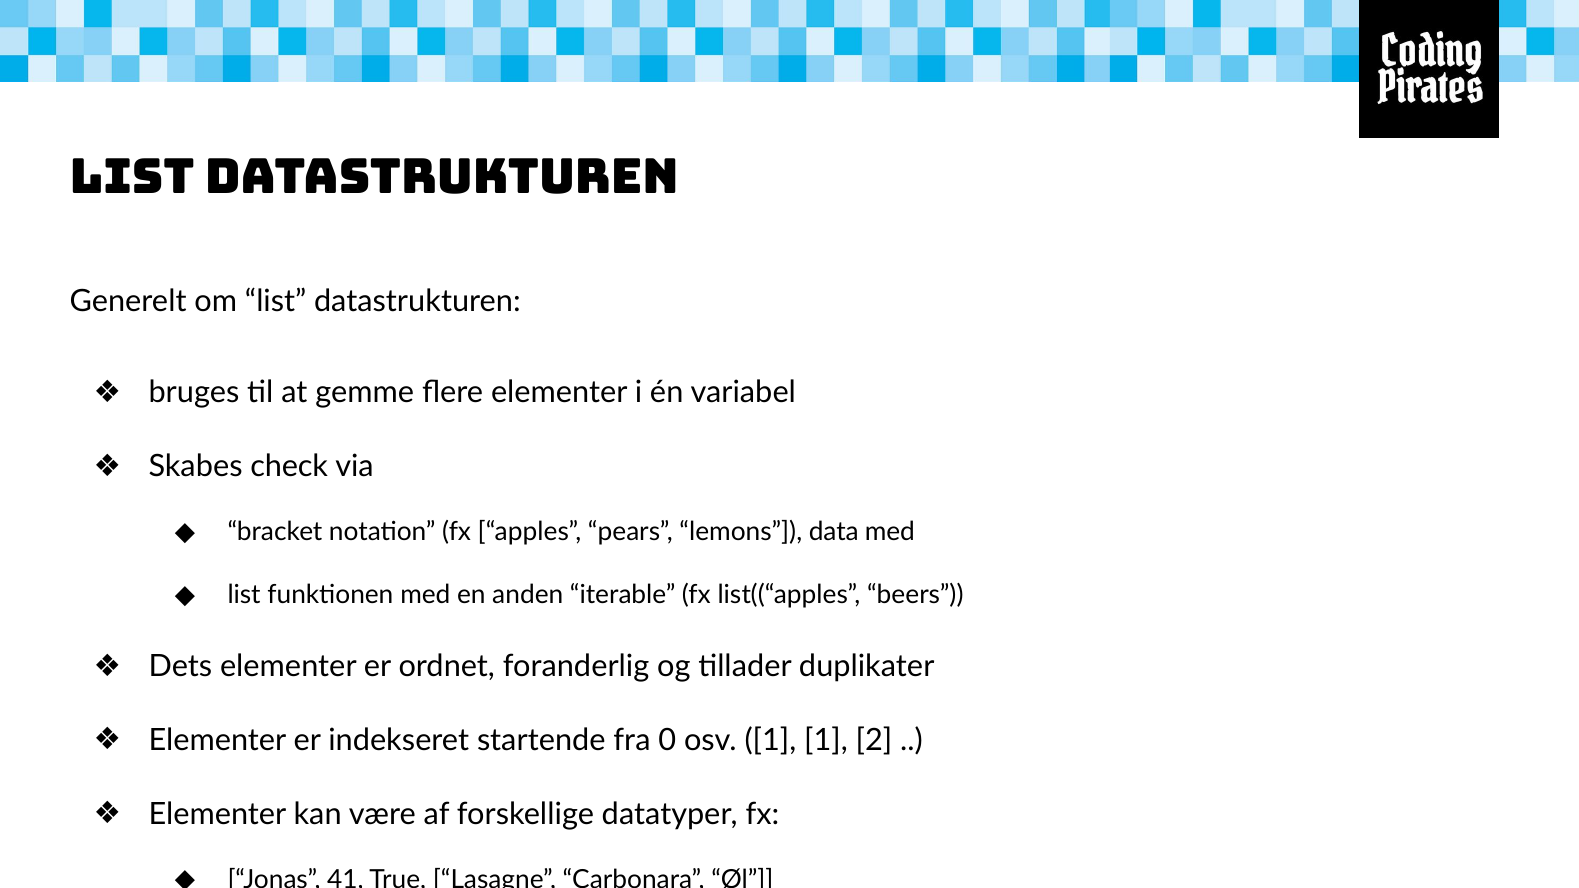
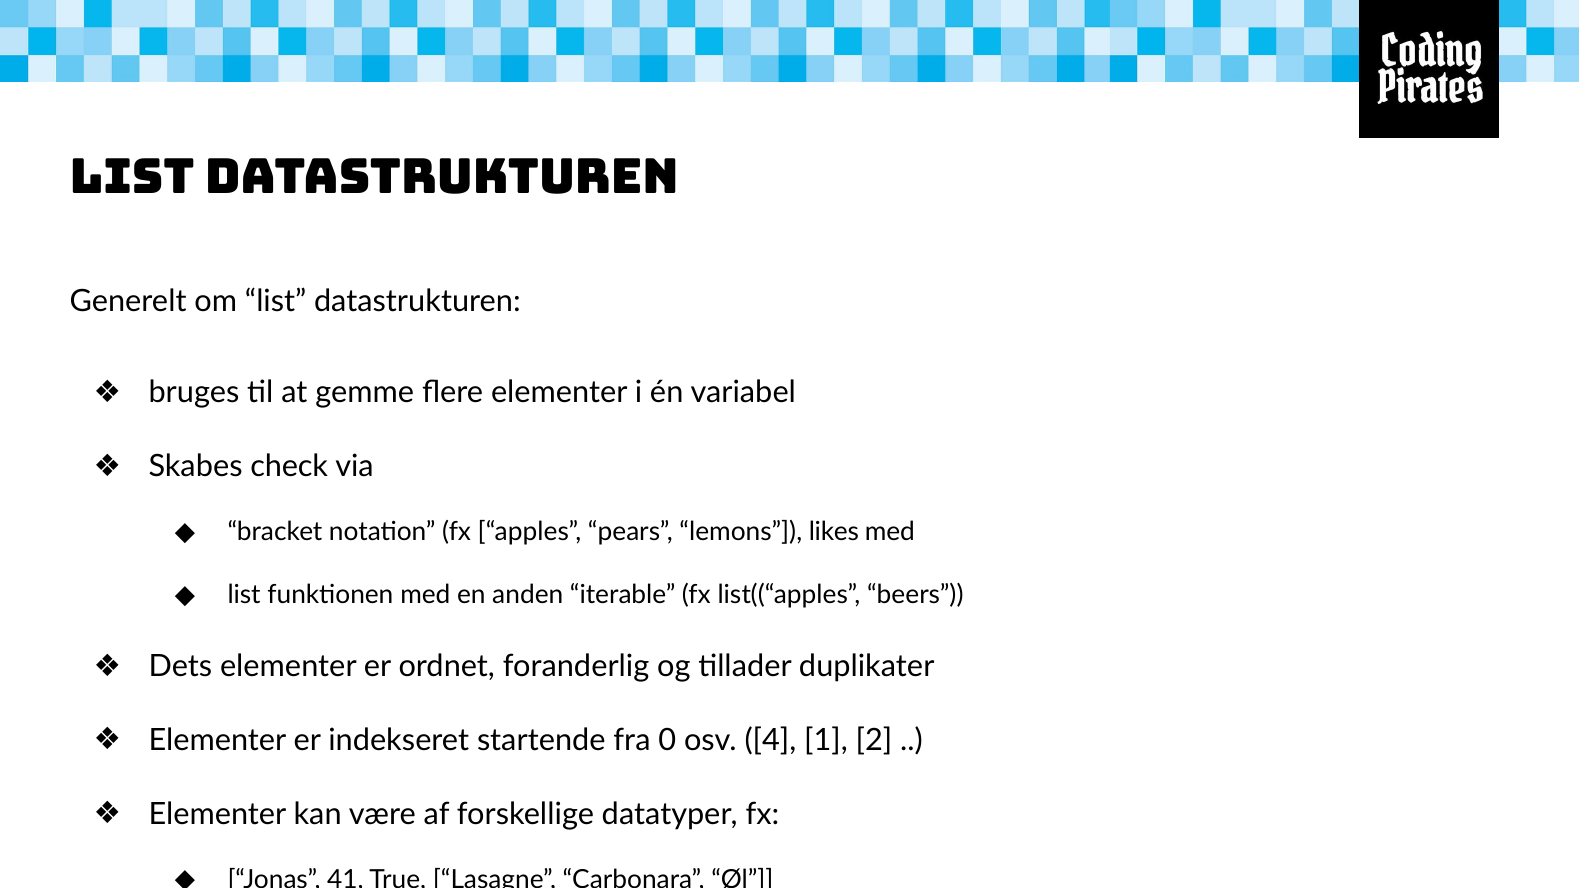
data: data -> likes (834, 532)
osv 1: 1 -> 4 (770, 740)
